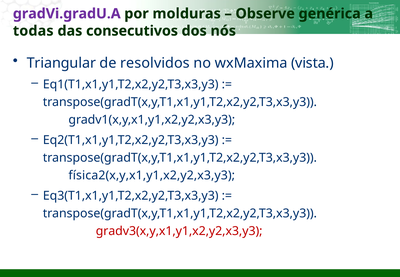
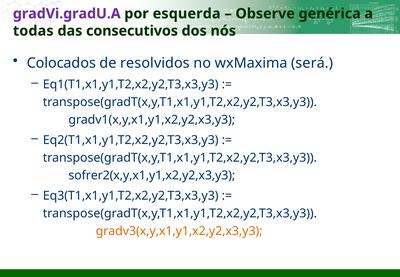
molduras: molduras -> esquerda (187, 14)
Triangular: Triangular -> Colocados (61, 63)
vista: vista -> será (312, 63)
física2(x,y,x1,y1,x2,y2,x3,y3: física2(x,y,x1,y1,x2,y2,x3,y3 -> sofrer2(x,y,x1,y1,x2,y2,x3,y3 (152, 176)
gradv3(x,y,x1,y1,x2,y2,x3,y3 colour: red -> orange (179, 231)
